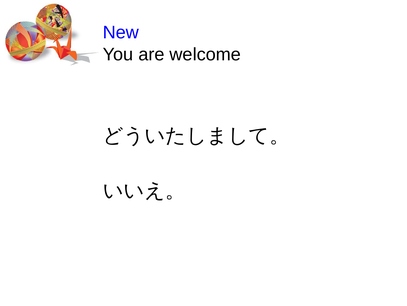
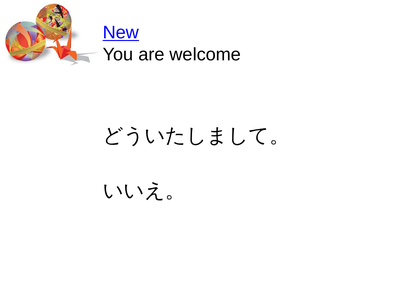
New underline: none -> present (121, 33)
